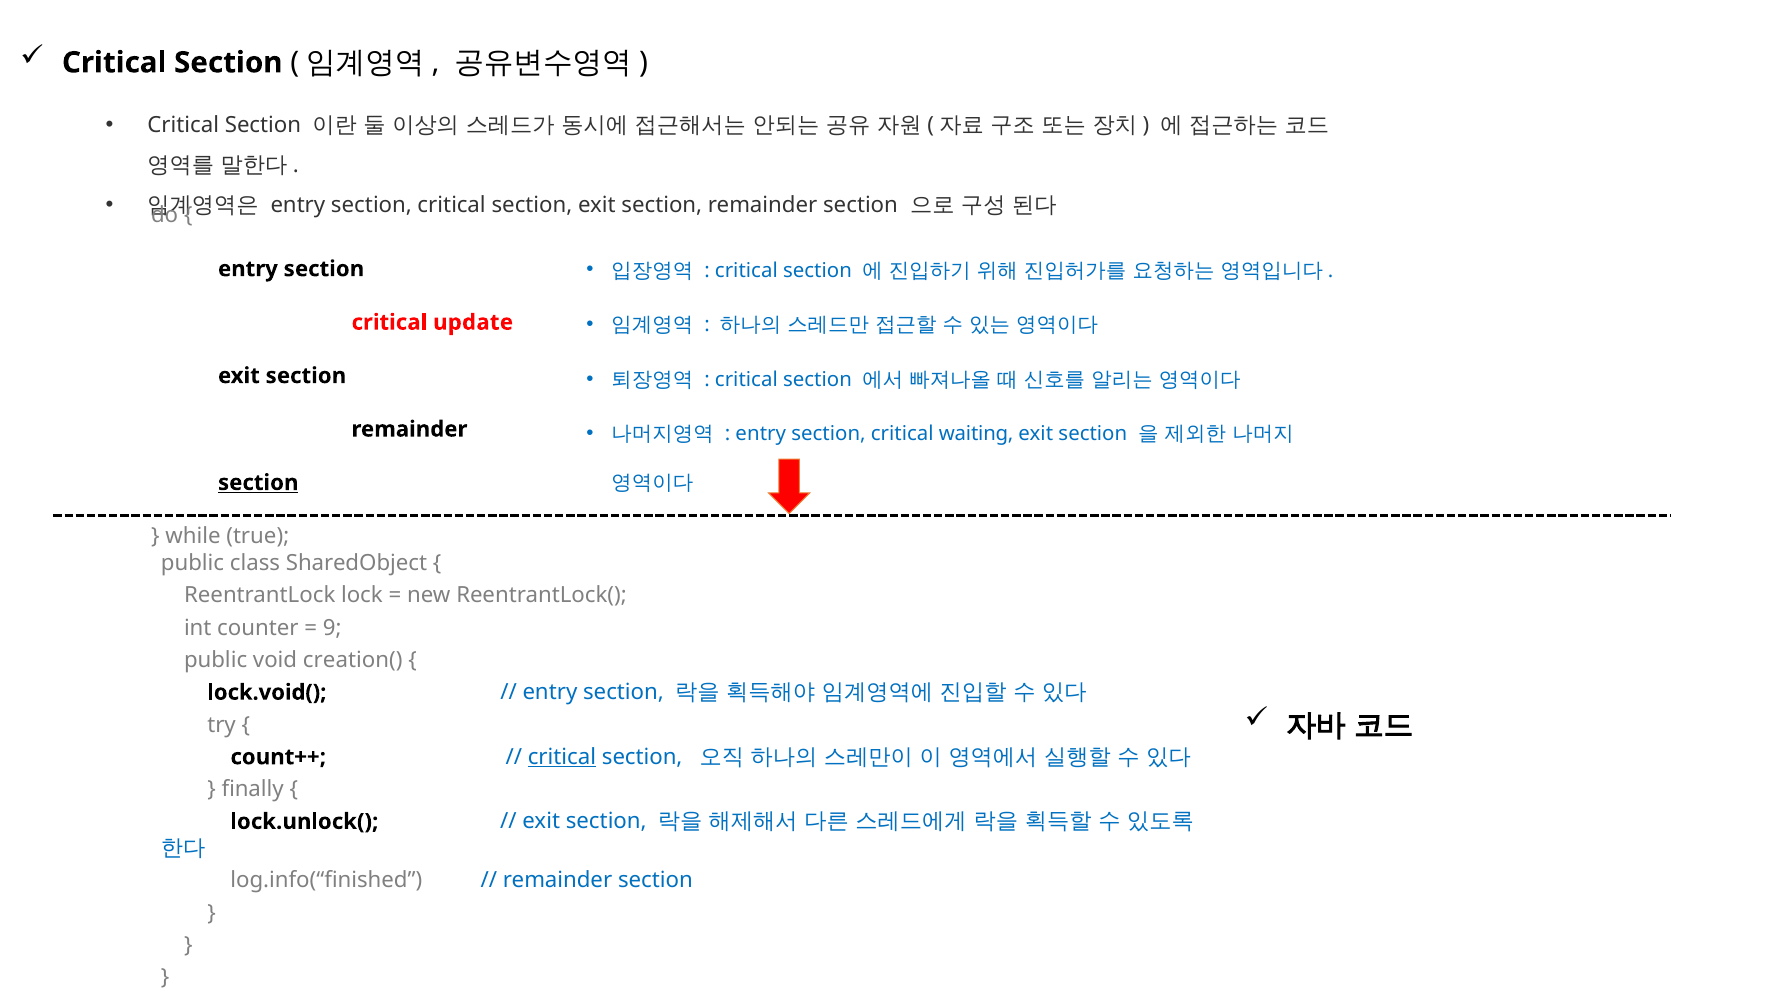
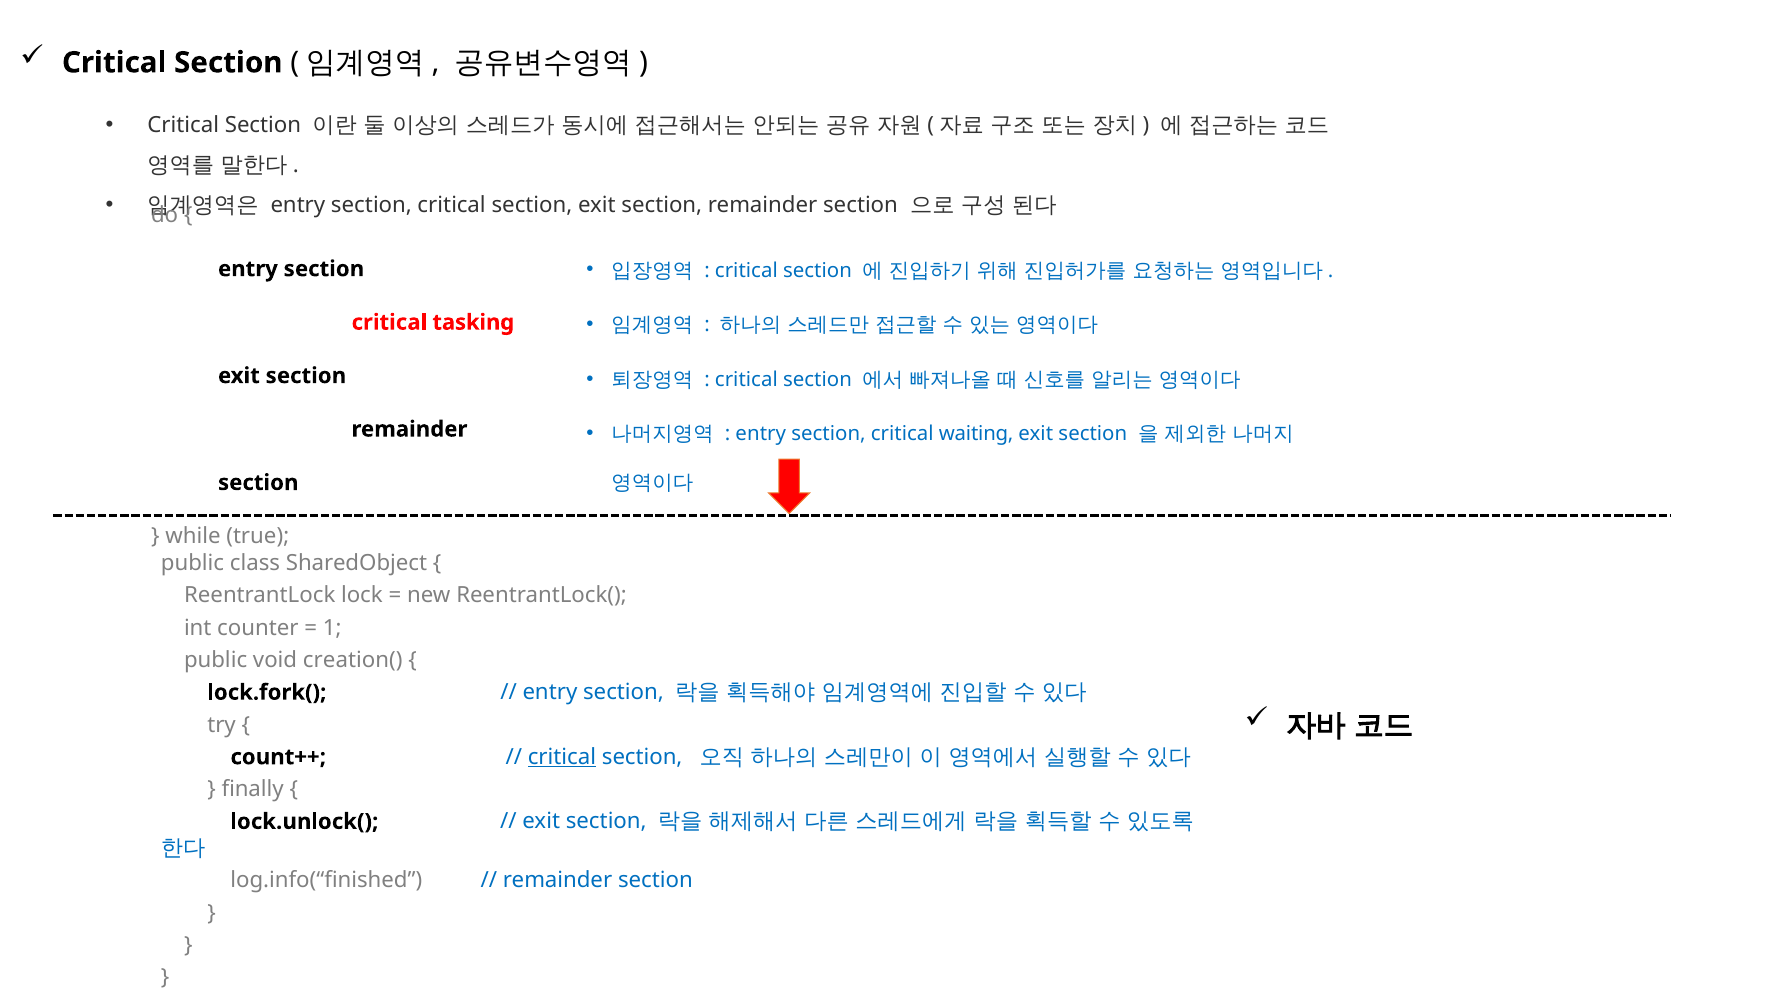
update: update -> tasking (473, 322)
section underline: present -> none (258, 483)
9: 9 -> 1 (332, 628)
lock.void(: lock.void( -> lock.fork( (267, 692)
